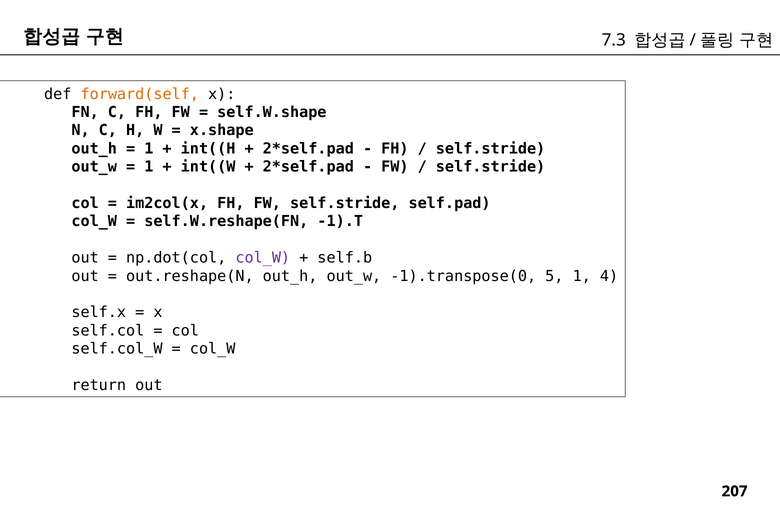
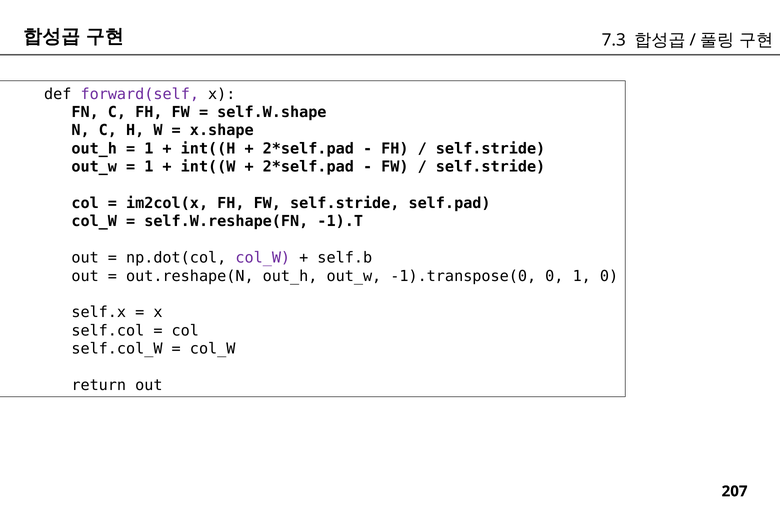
forward(self colour: orange -> purple (140, 94)
-1).transpose(0 5: 5 -> 0 (554, 276)
1 4: 4 -> 0 (609, 276)
